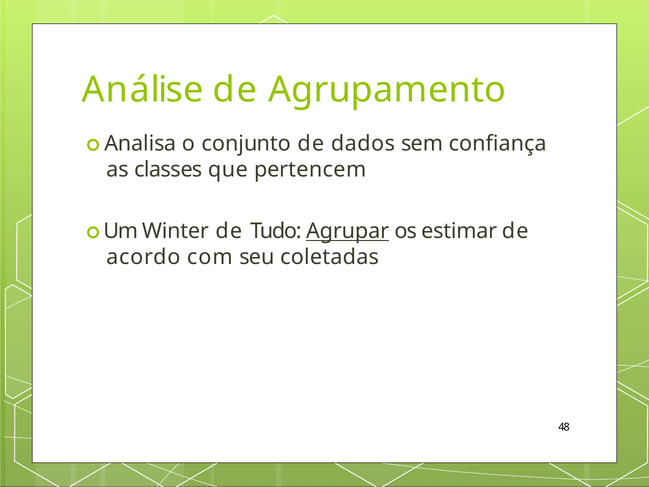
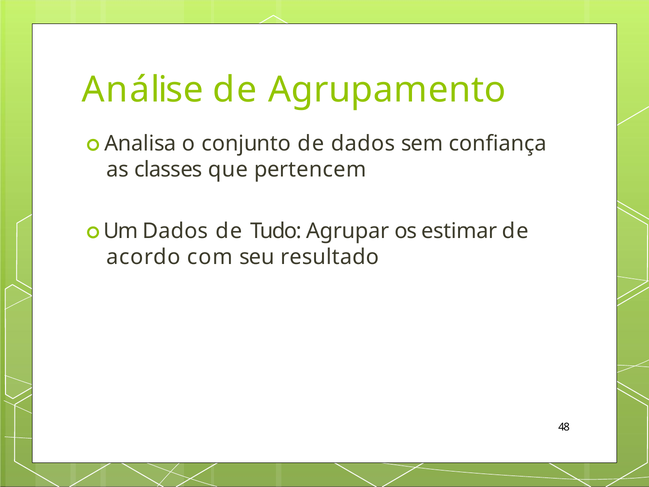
Winter: Winter -> Dados (175, 231)
Agrupar underline: present -> none (348, 231)
coletadas: coletadas -> resultado (330, 257)
